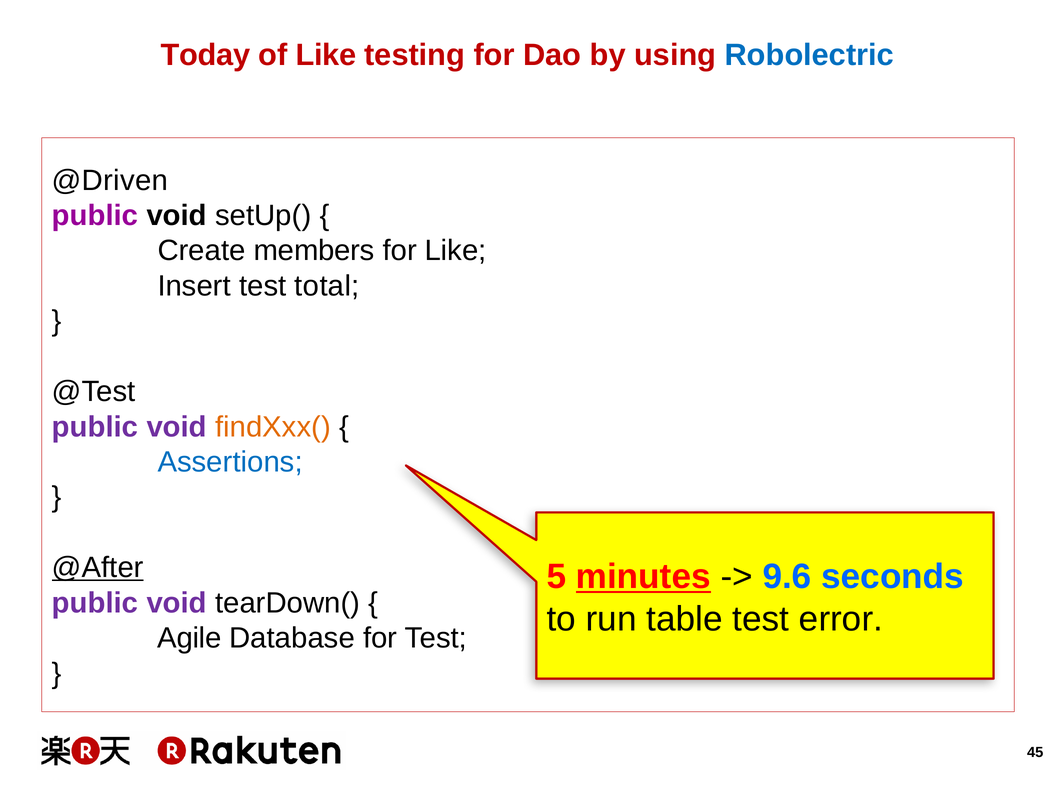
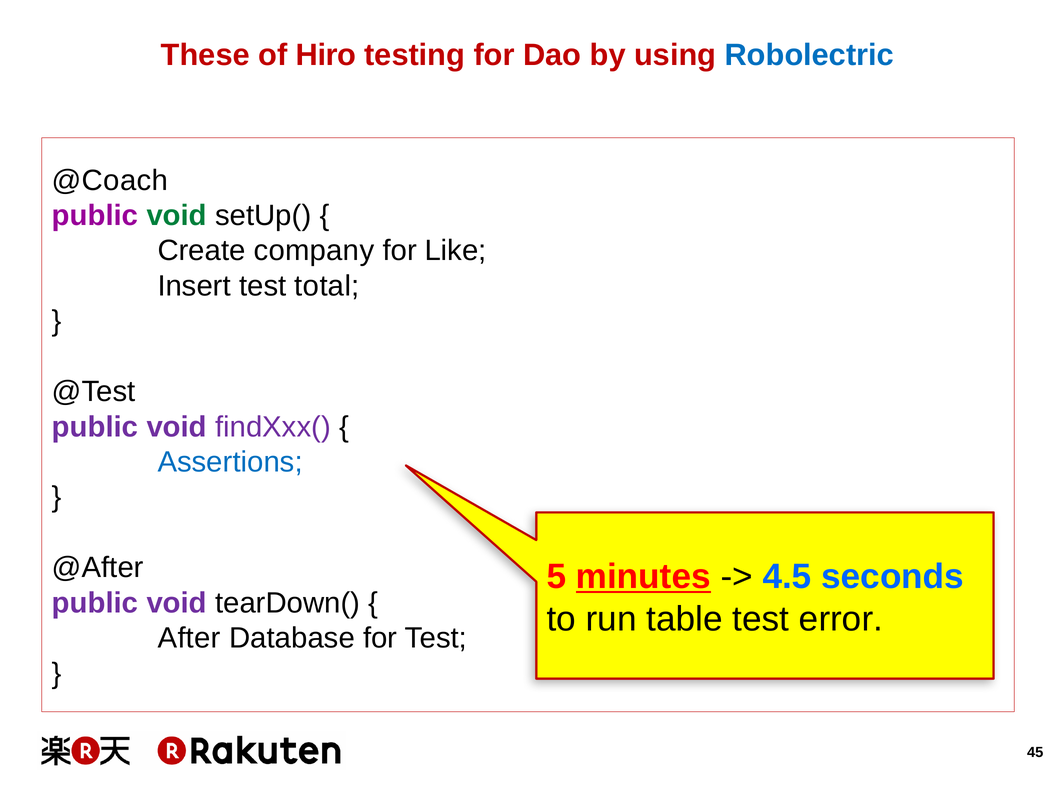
Today: Today -> These (205, 55)
of Like: Like -> Hiro (326, 55)
@Driven: @Driven -> @Coach (110, 180)
void colour: black -> green (177, 216)
members: members -> company (314, 251)
findXxx( colour: orange -> purple (273, 427)
@After underline: present -> none (98, 568)
9.6: 9.6 -> 4.5 (787, 577)
Agile: Agile -> After (189, 638)
